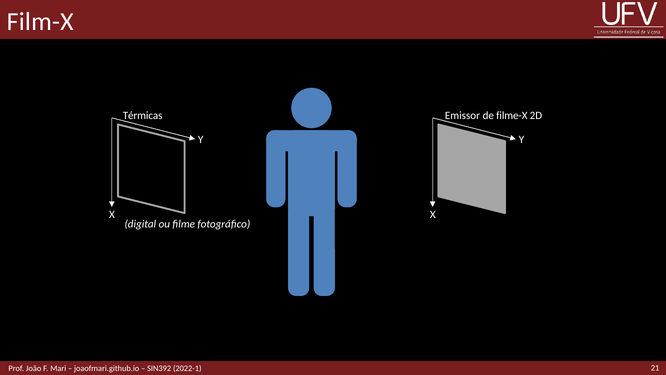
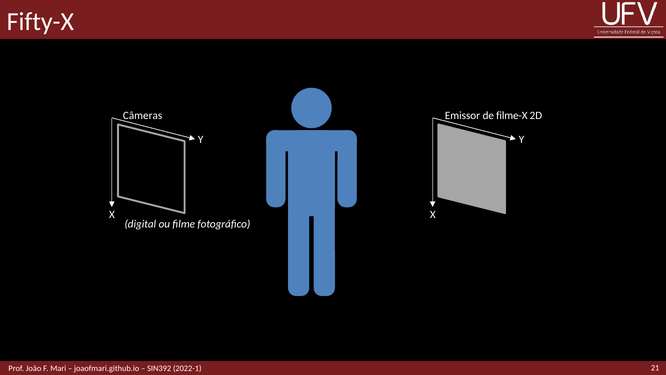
Film-X: Film-X -> Fifty-X (40, 21)
Térmicas: Térmicas -> Câmeras (143, 116)
